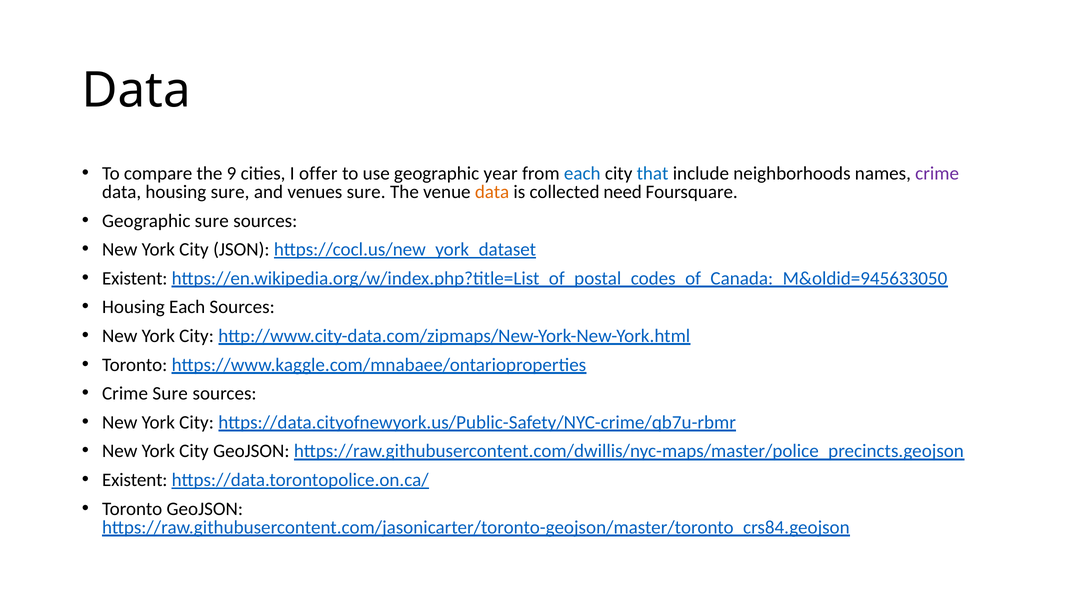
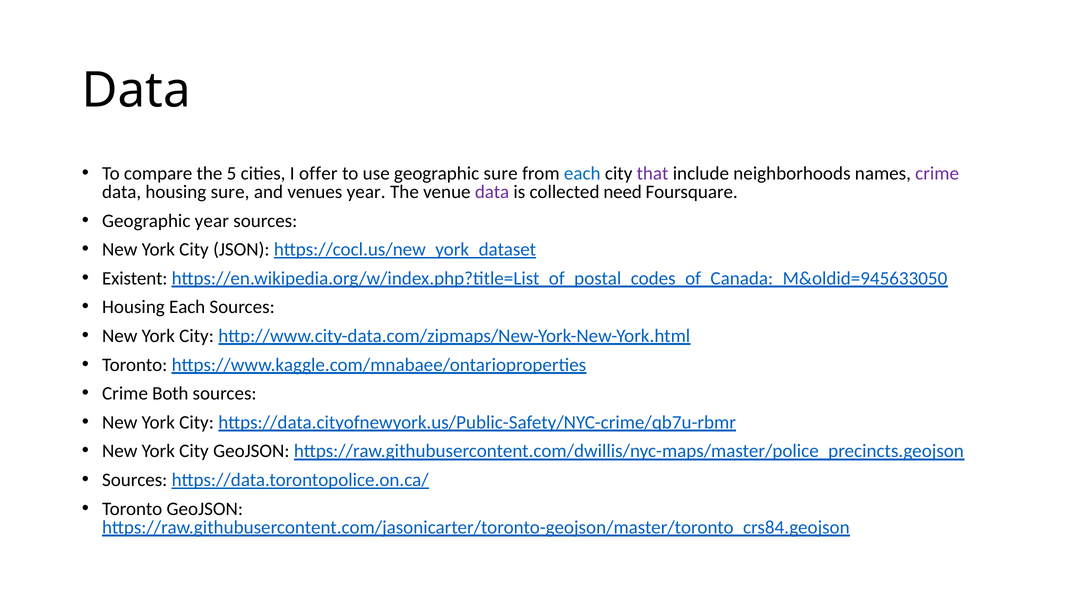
9: 9 -> 5 (232, 174)
geographic year: year -> sure (501, 174)
that colour: blue -> purple (653, 174)
venues sure: sure -> year (366, 192)
data colour: orange -> purple (492, 192)
Geographic sure: sure -> year (212, 221)
Crime Sure: Sure -> Both (170, 393)
Existent: Existent -> Sources (135, 480)
